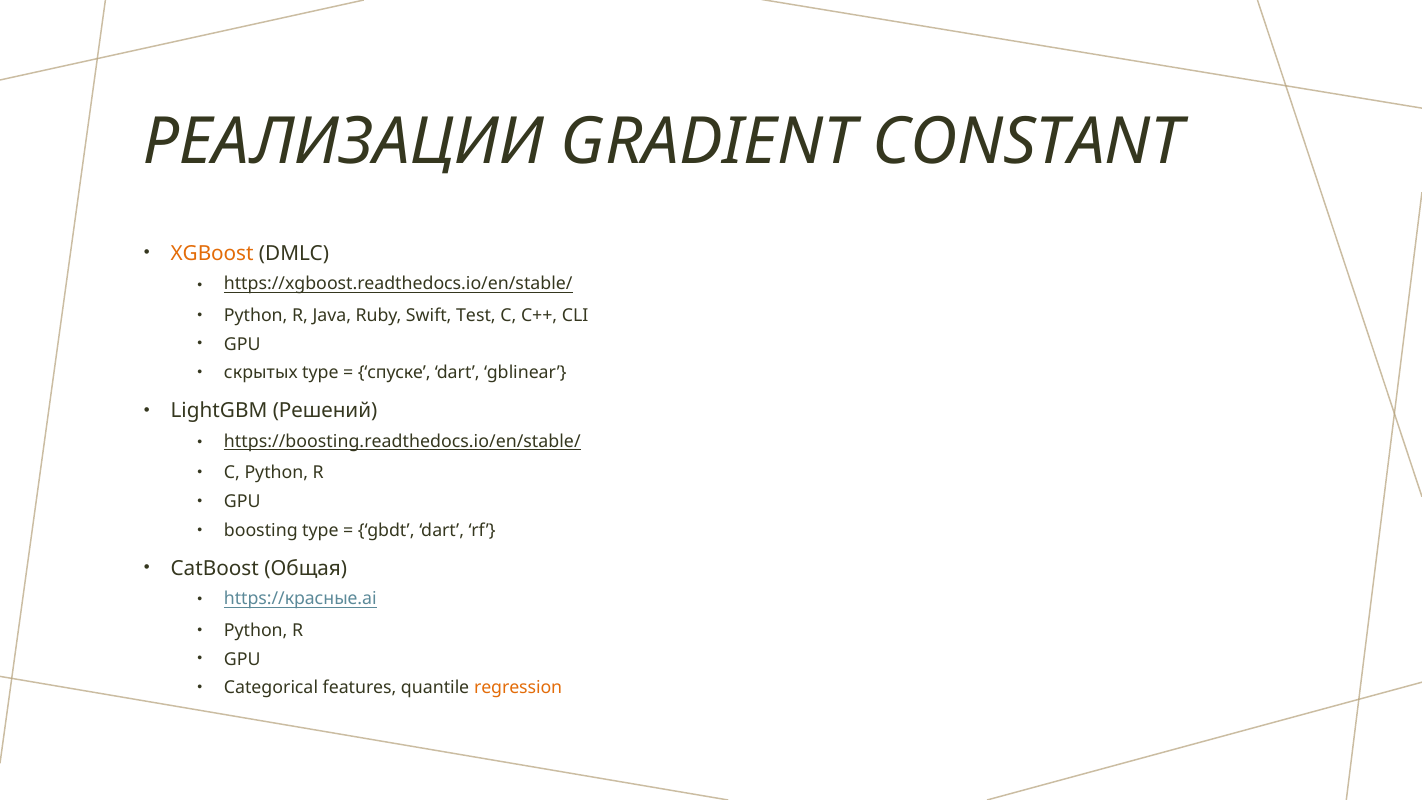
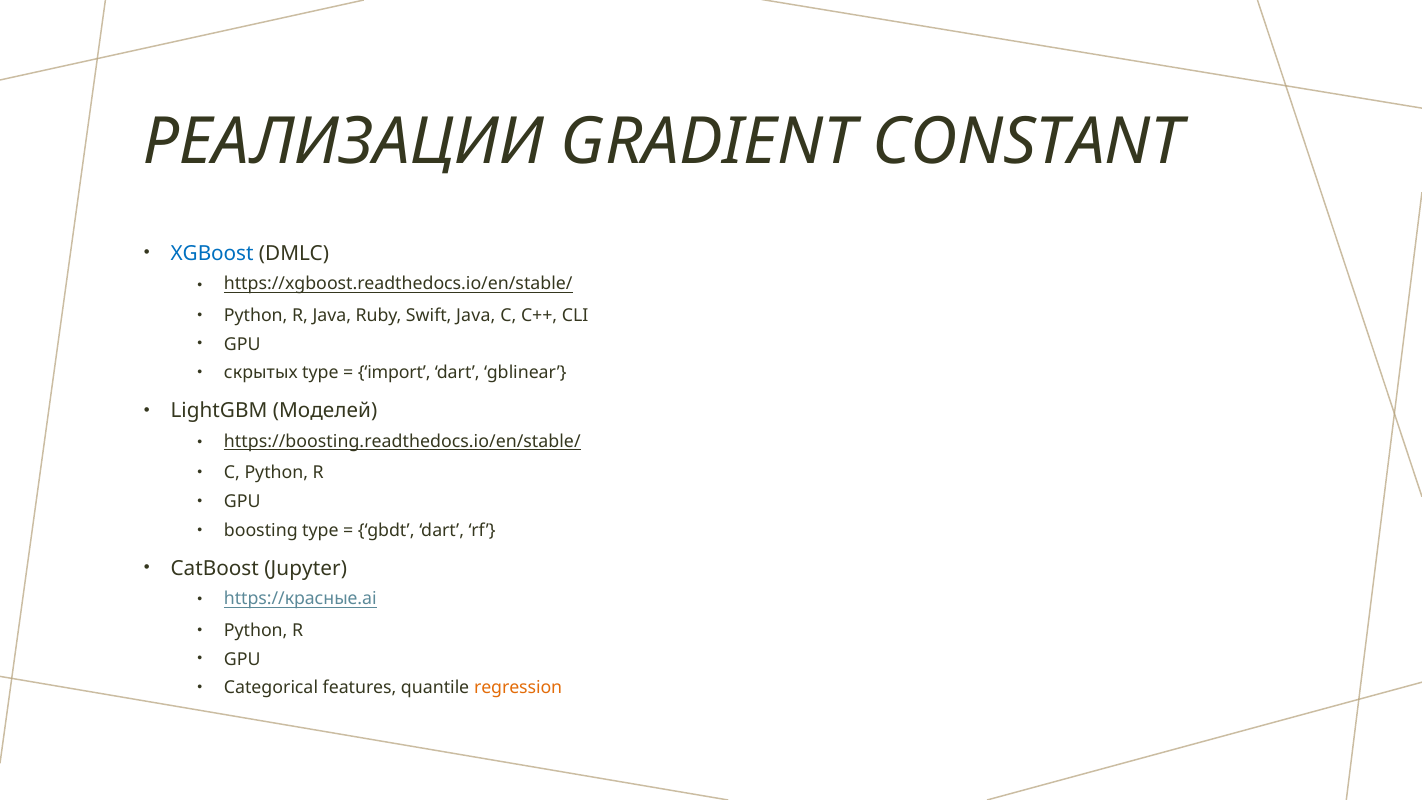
XGBoost colour: orange -> blue (212, 254)
Swift Test: Test -> Java (476, 315)
спуске: спуске -> import (394, 373)
Решений: Решений -> Моделей (325, 411)
Общая: Общая -> Jupyter (306, 569)
